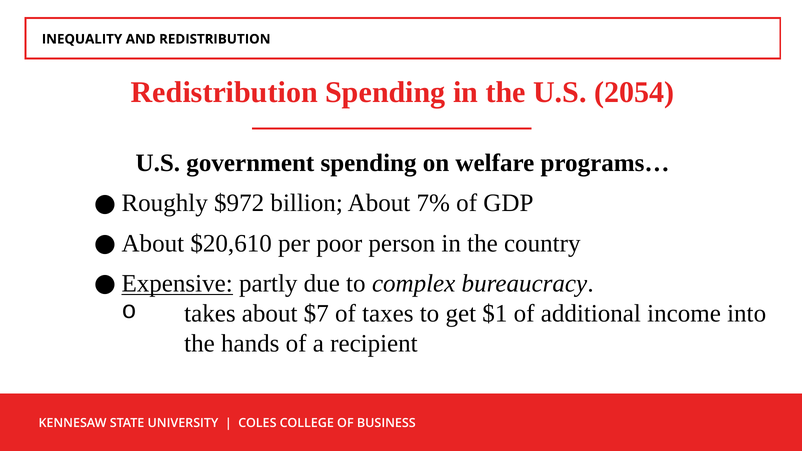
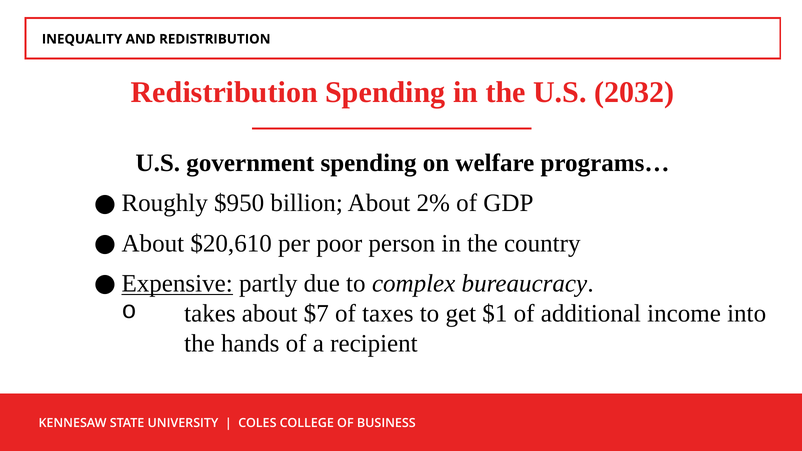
2054: 2054 -> 2032 (634, 92)
$972: $972 -> $950 (239, 203)
7%: 7% -> 2% (433, 203)
